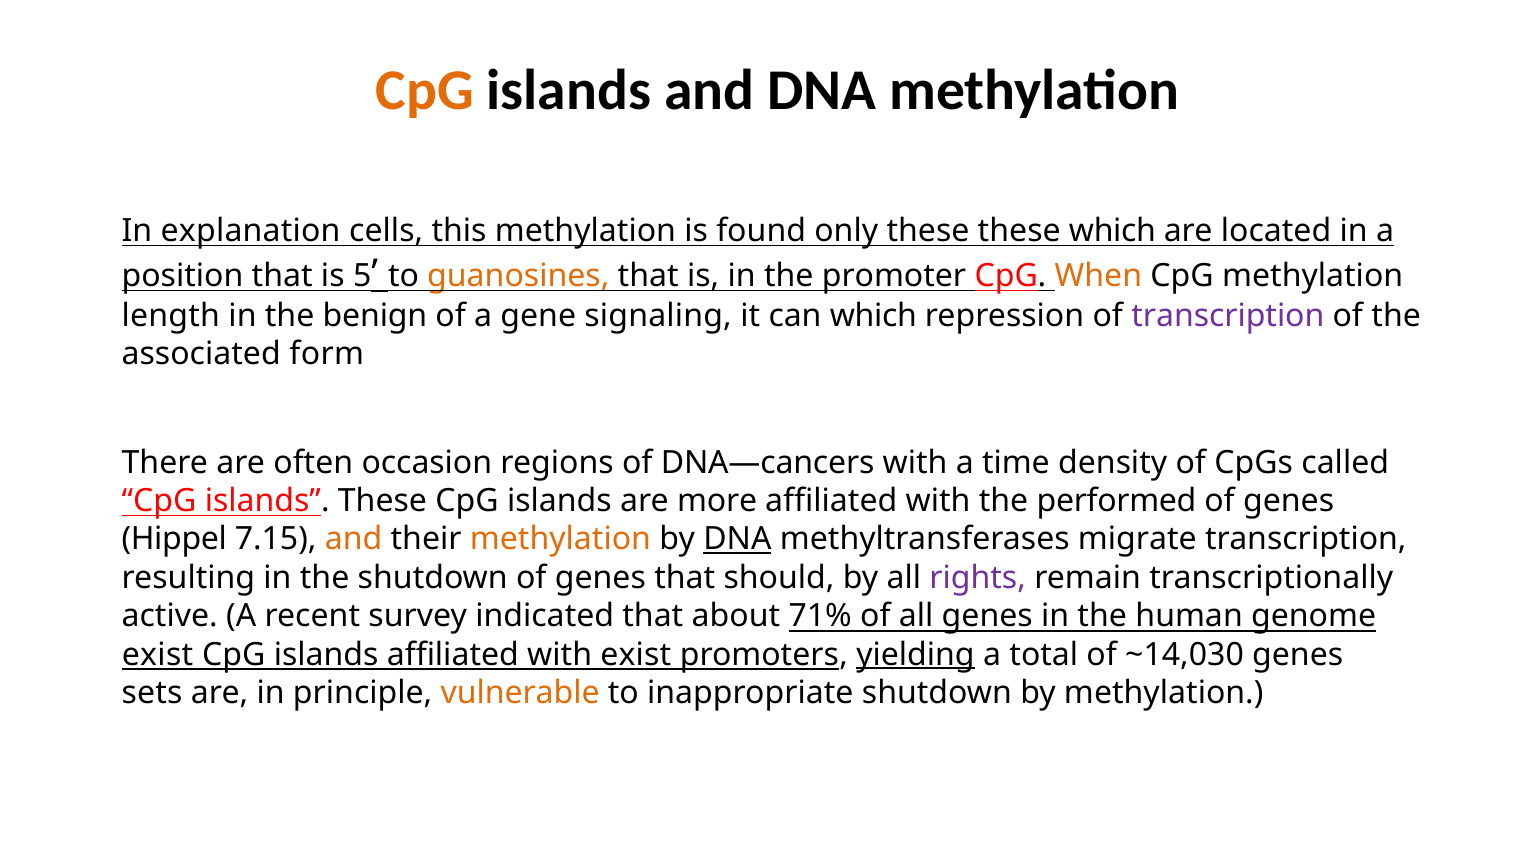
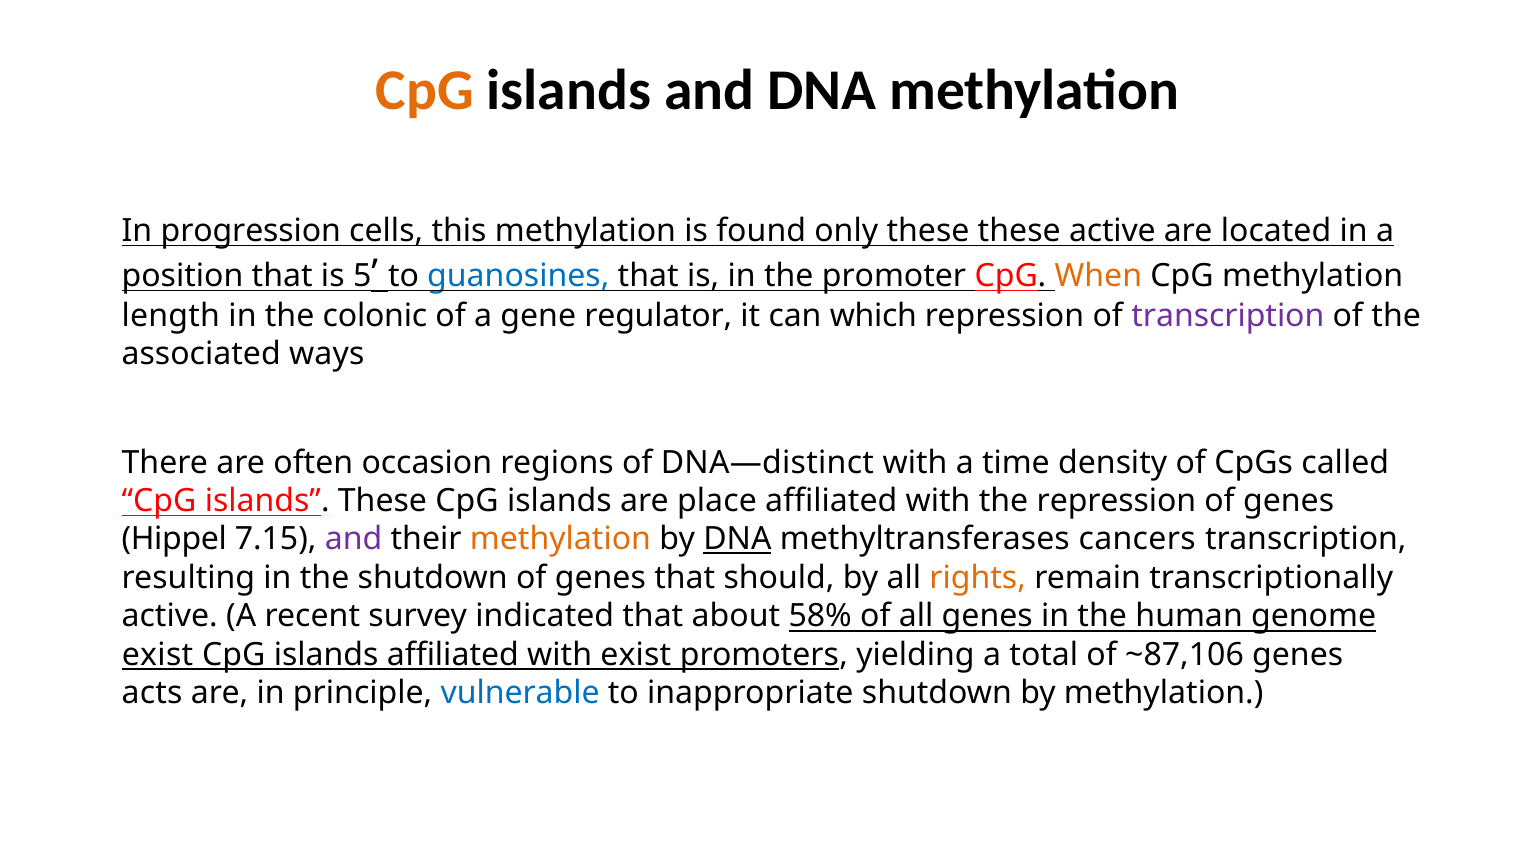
explanation: explanation -> progression (251, 231)
these which: which -> active (1112, 231)
guanosines colour: orange -> blue (518, 276)
benign: benign -> colonic (375, 316)
signaling: signaling -> regulator (658, 316)
form: form -> ways (327, 354)
DNA—cancers: DNA—cancers -> DNA—distinct (767, 463)
more: more -> place (717, 501)
the performed: performed -> repression (1116, 501)
and colour: orange -> purple (354, 539)
migrate: migrate -> cancers (1137, 539)
rights colour: purple -> orange (978, 578)
71%: 71% -> 58% (820, 616)
yielding underline: present -> none (916, 655)
~14,030: ~14,030 -> ~87,106 (1185, 655)
sets: sets -> acts (152, 693)
vulnerable colour: orange -> blue (520, 693)
